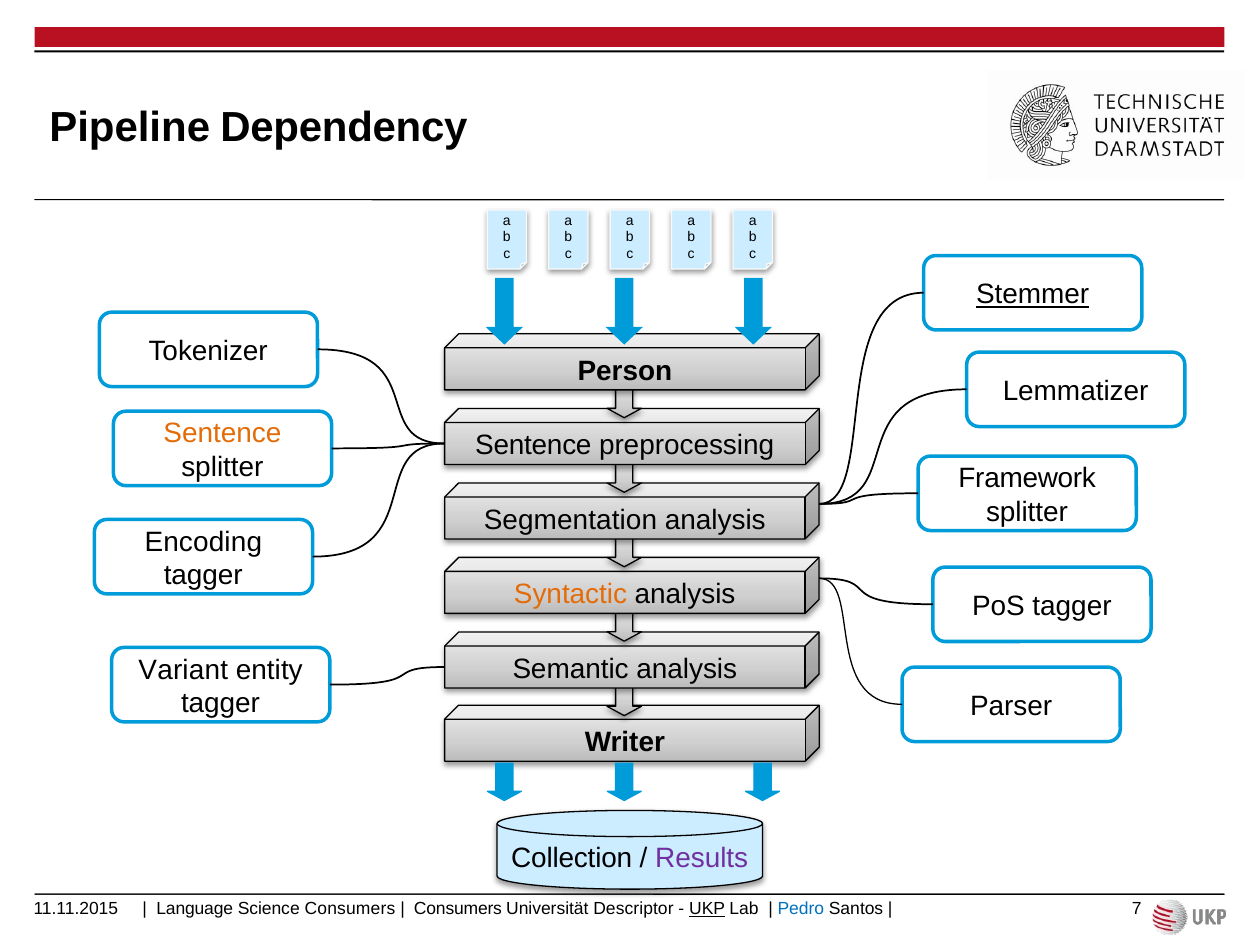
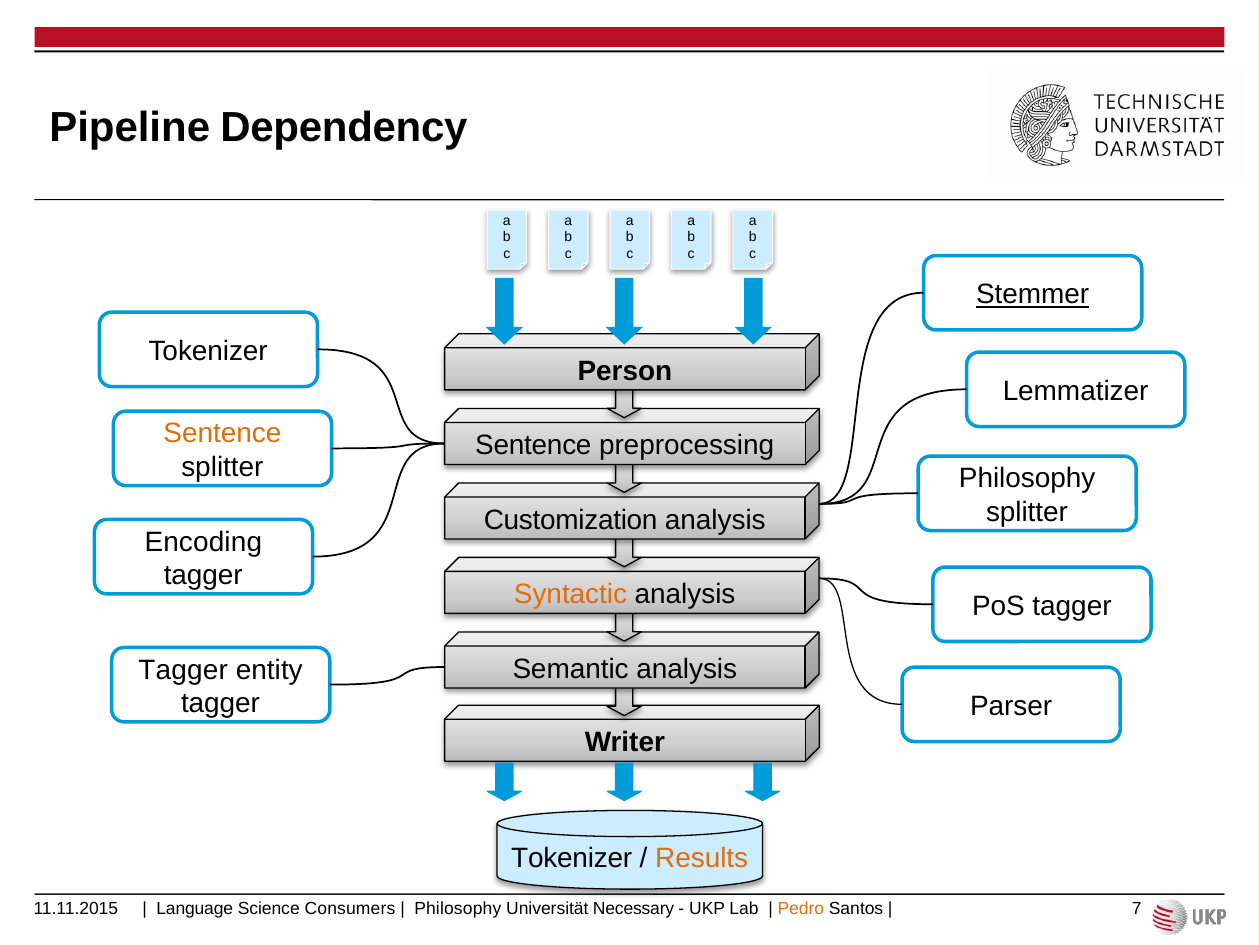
Framework: Framework -> Philosophy (1027, 478)
Segmentation: Segmentation -> Customization (571, 519)
Variant: Variant -> Tagger (183, 669)
Collection: Collection -> Tokenizer (572, 858)
Results colour: purple -> orange (702, 858)
Consumers: Consumers -> Philosophy (458, 908)
Descriptor: Descriptor -> Necessary (634, 908)
UKP underline: present -> none (707, 908)
Pedro colour: blue -> orange (801, 908)
